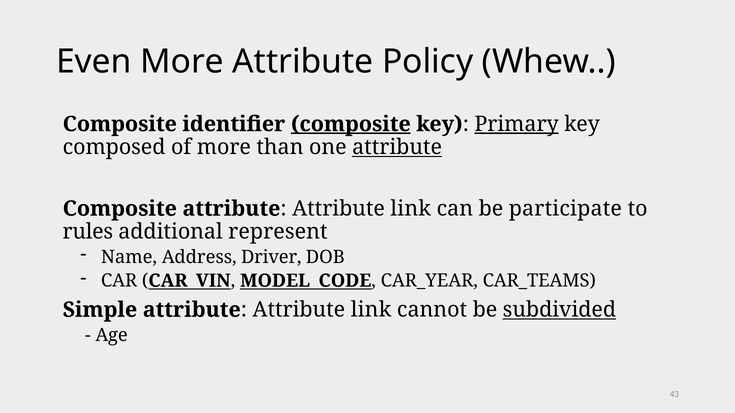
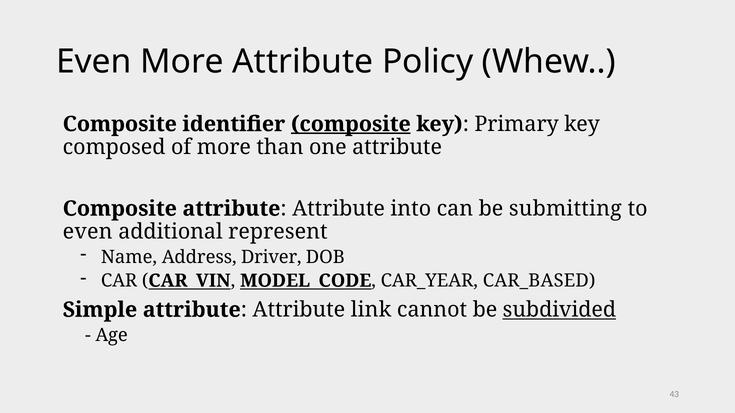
Primary underline: present -> none (517, 124)
attribute underline: present -> none (397, 147)
Composite attribute Attribute link: link -> into (411, 209)
participate: participate -> submitting (565, 209)
rules: rules -> even (88, 232)
CAR_TEAMS: CAR_TEAMS -> CAR_BASED (539, 281)
